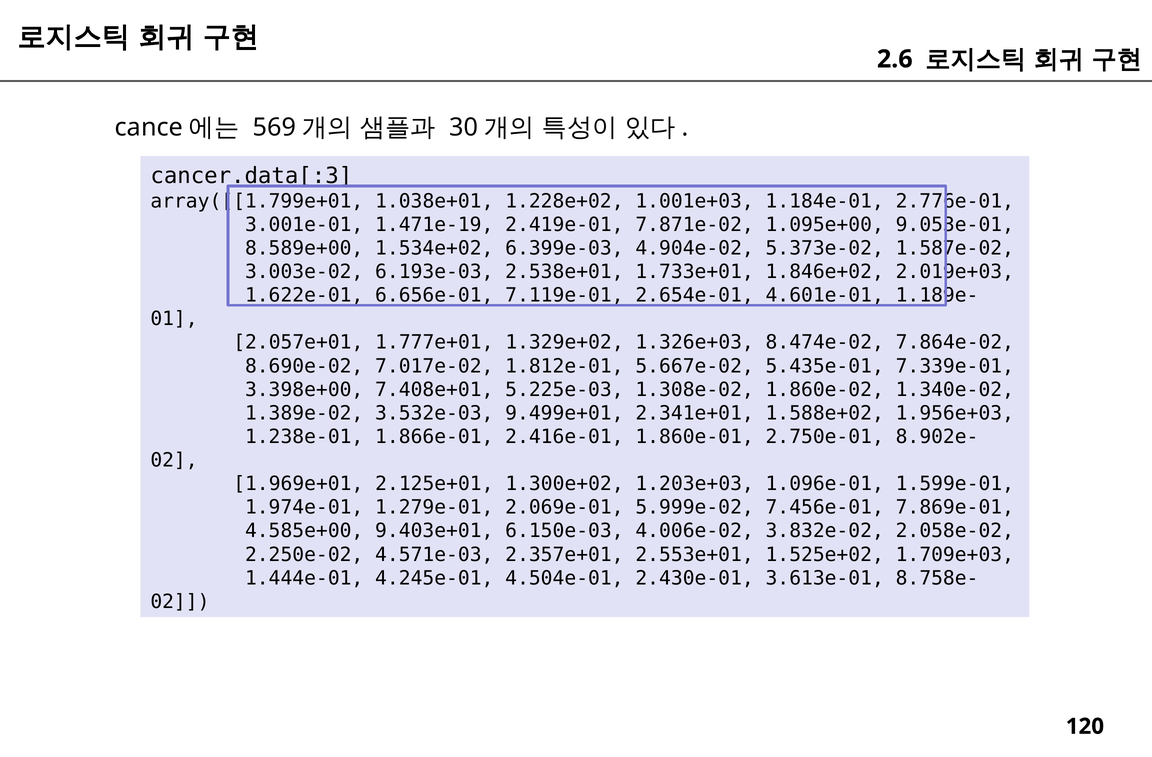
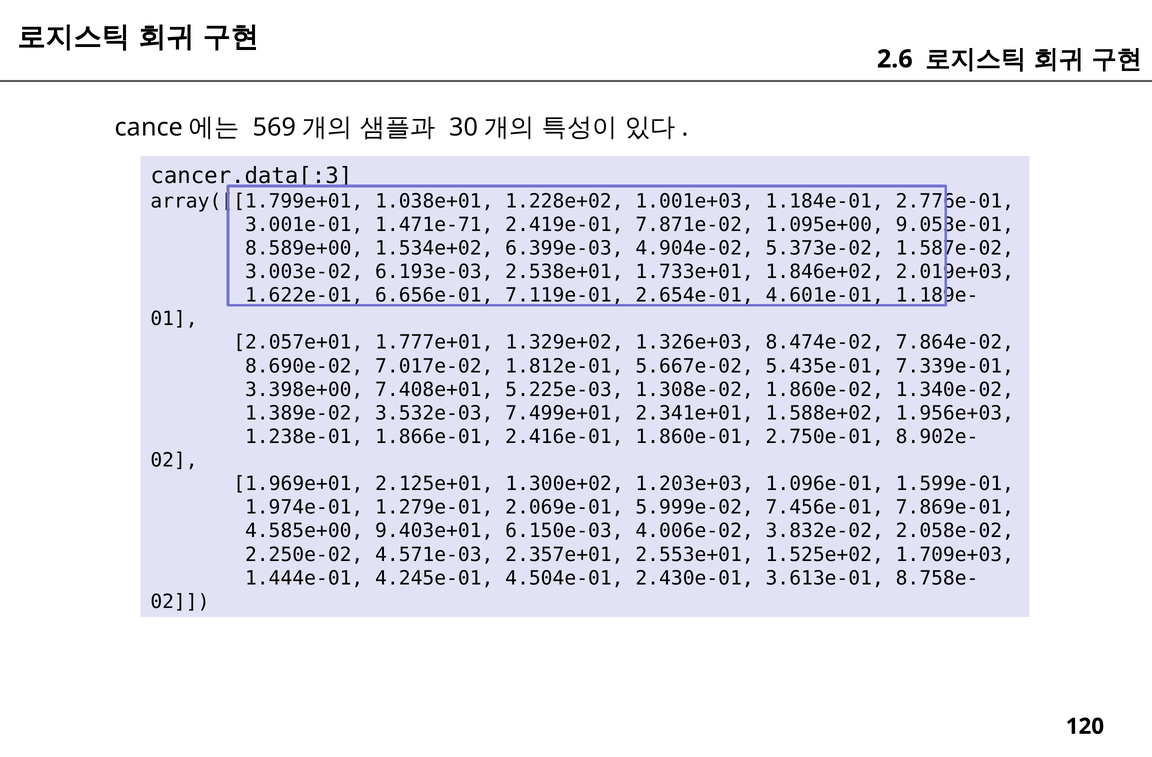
1.471e-19: 1.471e-19 -> 1.471e-71 (434, 225)
9.499e+01: 9.499e+01 -> 7.499e+01 (564, 413)
